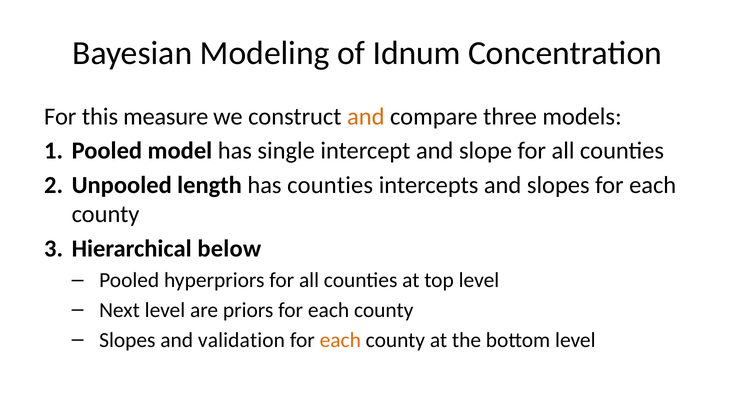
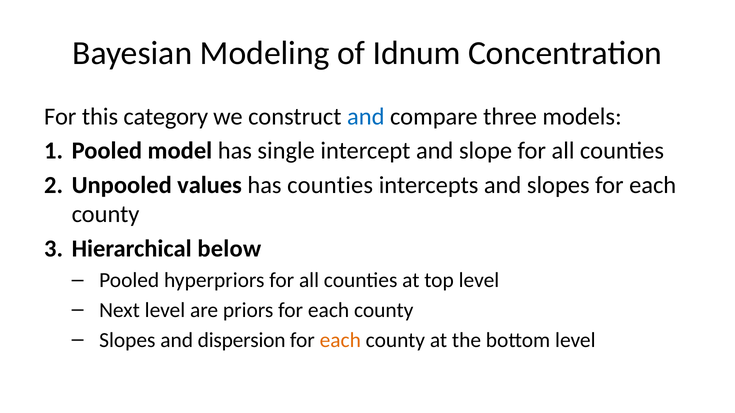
measure: measure -> category (166, 117)
and colour: orange -> blue (366, 117)
length: length -> values (210, 185)
validation: validation -> dispersion (242, 340)
